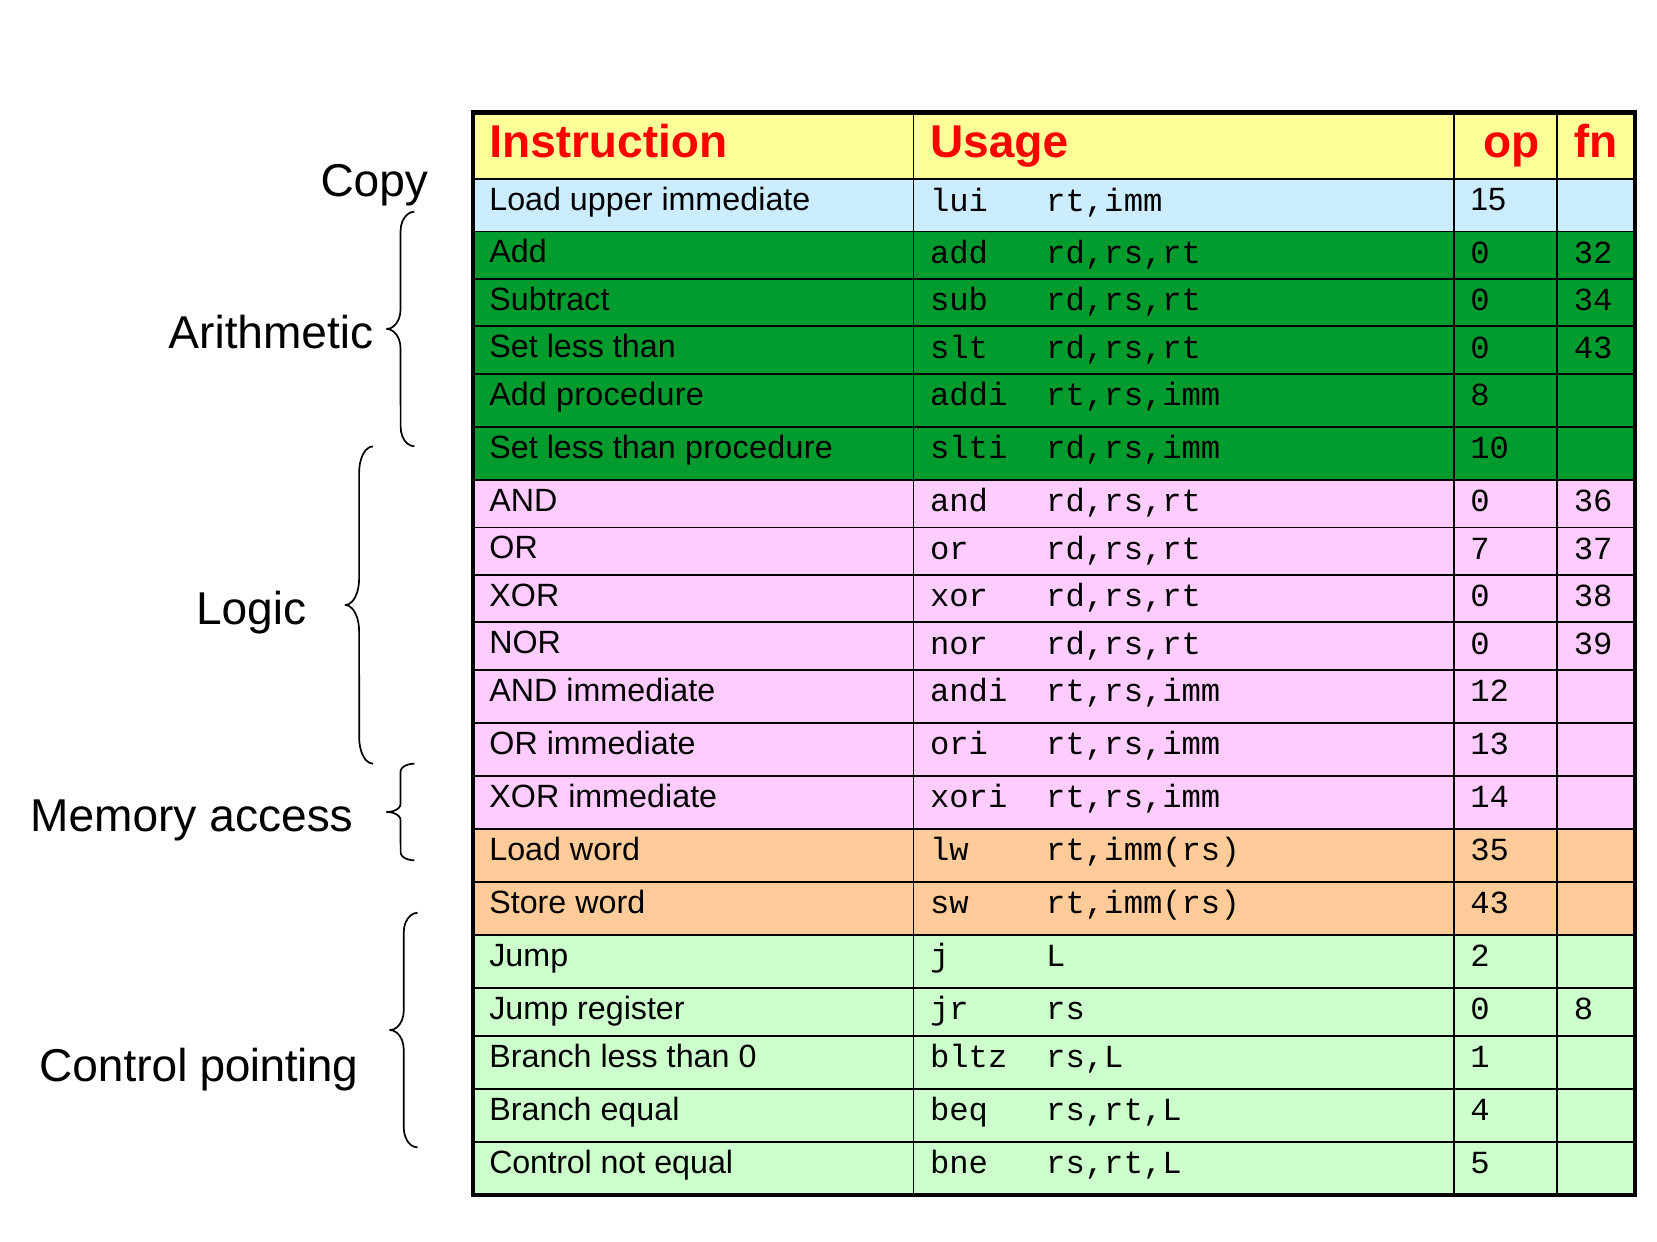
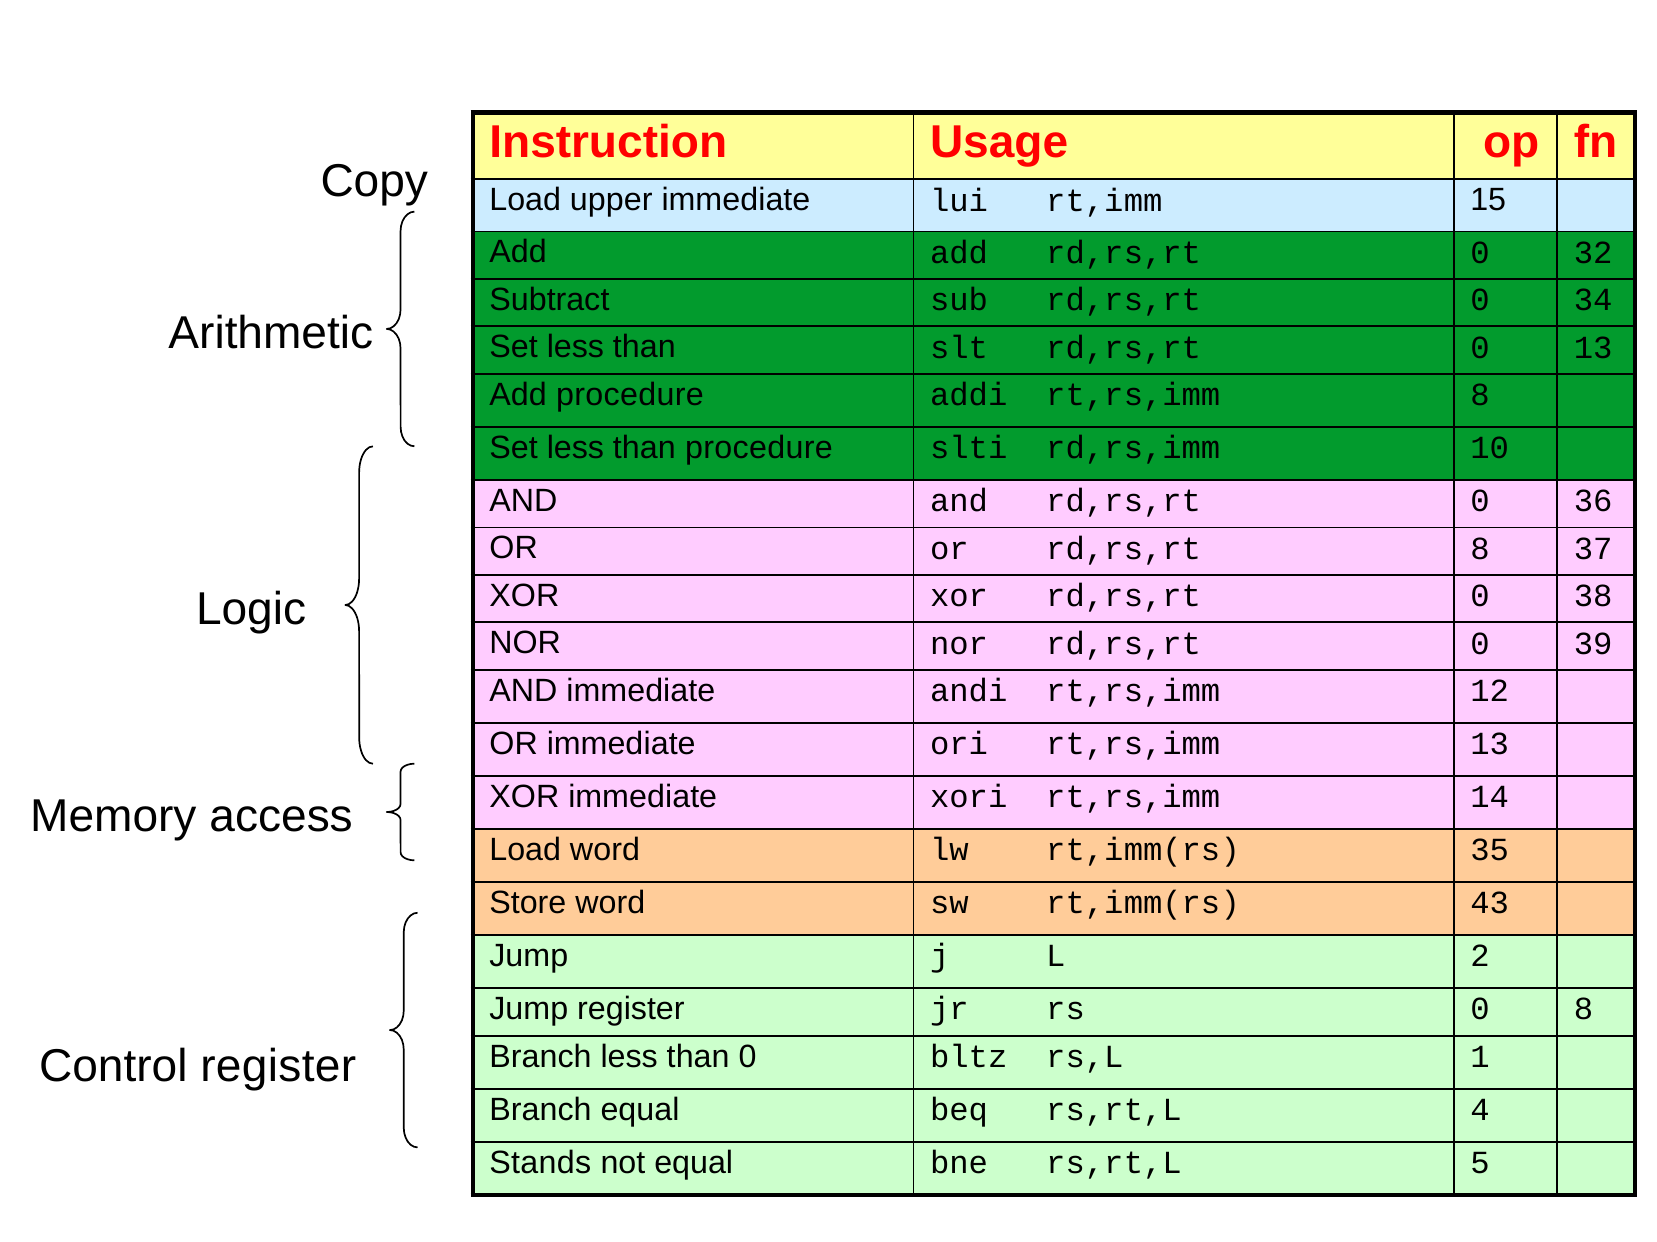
0 43: 43 -> 13 (1593, 348)
rd,rs,rt 7: 7 -> 8 (1480, 549)
Control pointing: pointing -> register (278, 1067)
Control: Control -> Stands (540, 1163)
